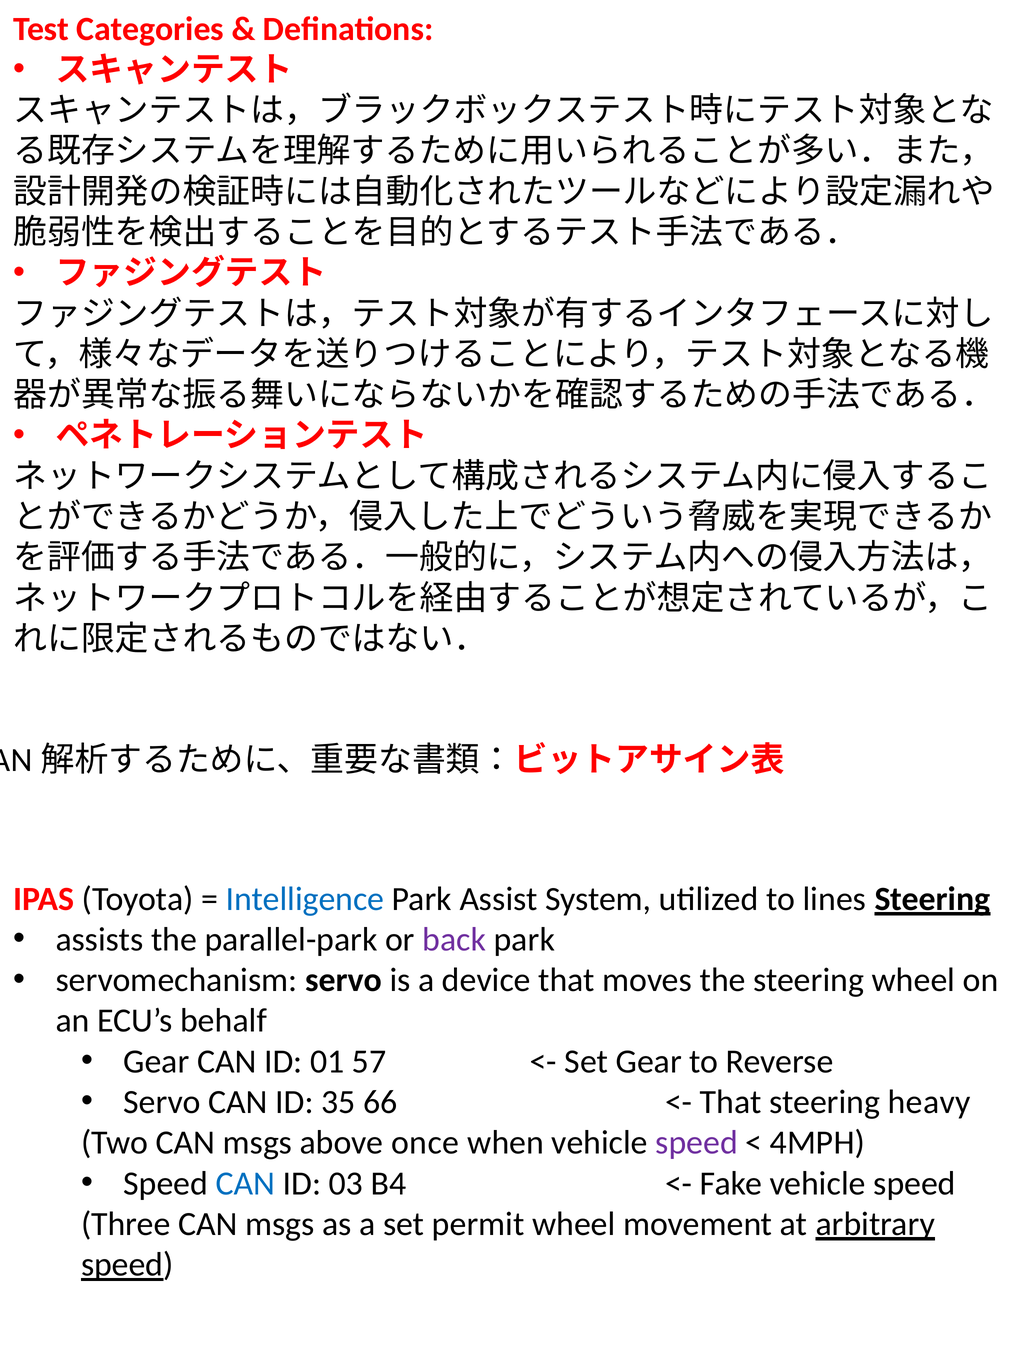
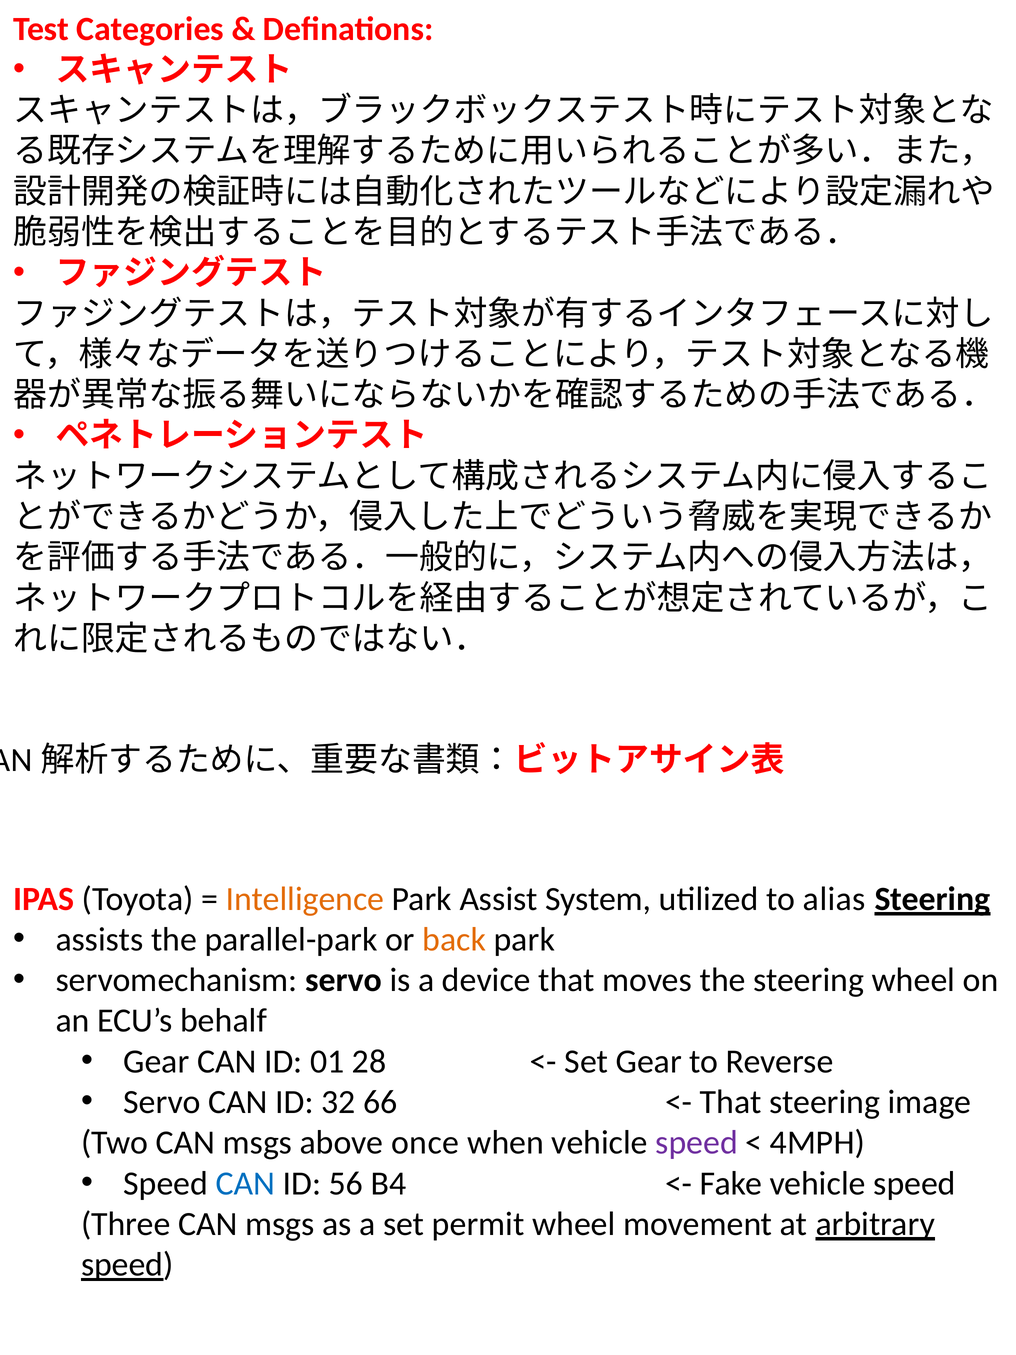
Intelligence colour: blue -> orange (305, 899)
lines: lines -> alias (834, 899)
back colour: purple -> orange (454, 939)
57: 57 -> 28 (369, 1061)
35: 35 -> 32 (338, 1102)
heavy: heavy -> image (929, 1102)
03: 03 -> 56 (346, 1183)
